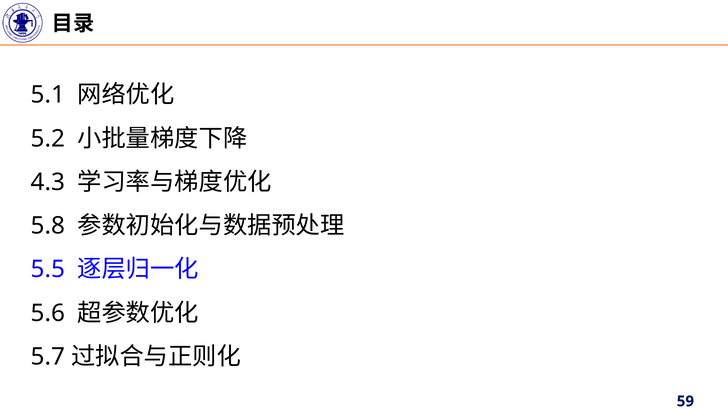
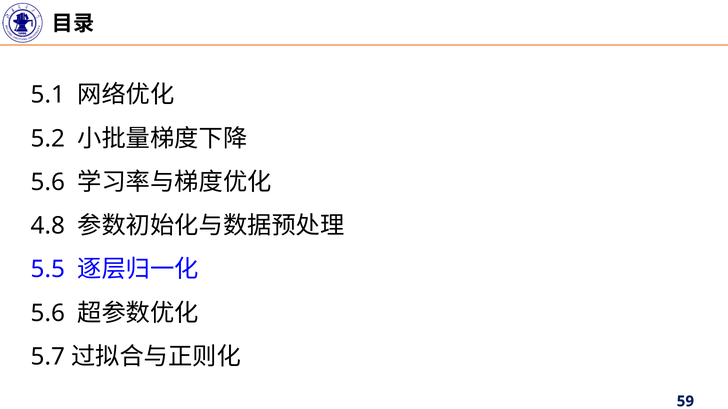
4.3: 4.3 -> 5.6 (48, 182)
5.8: 5.8 -> 4.8 (48, 226)
